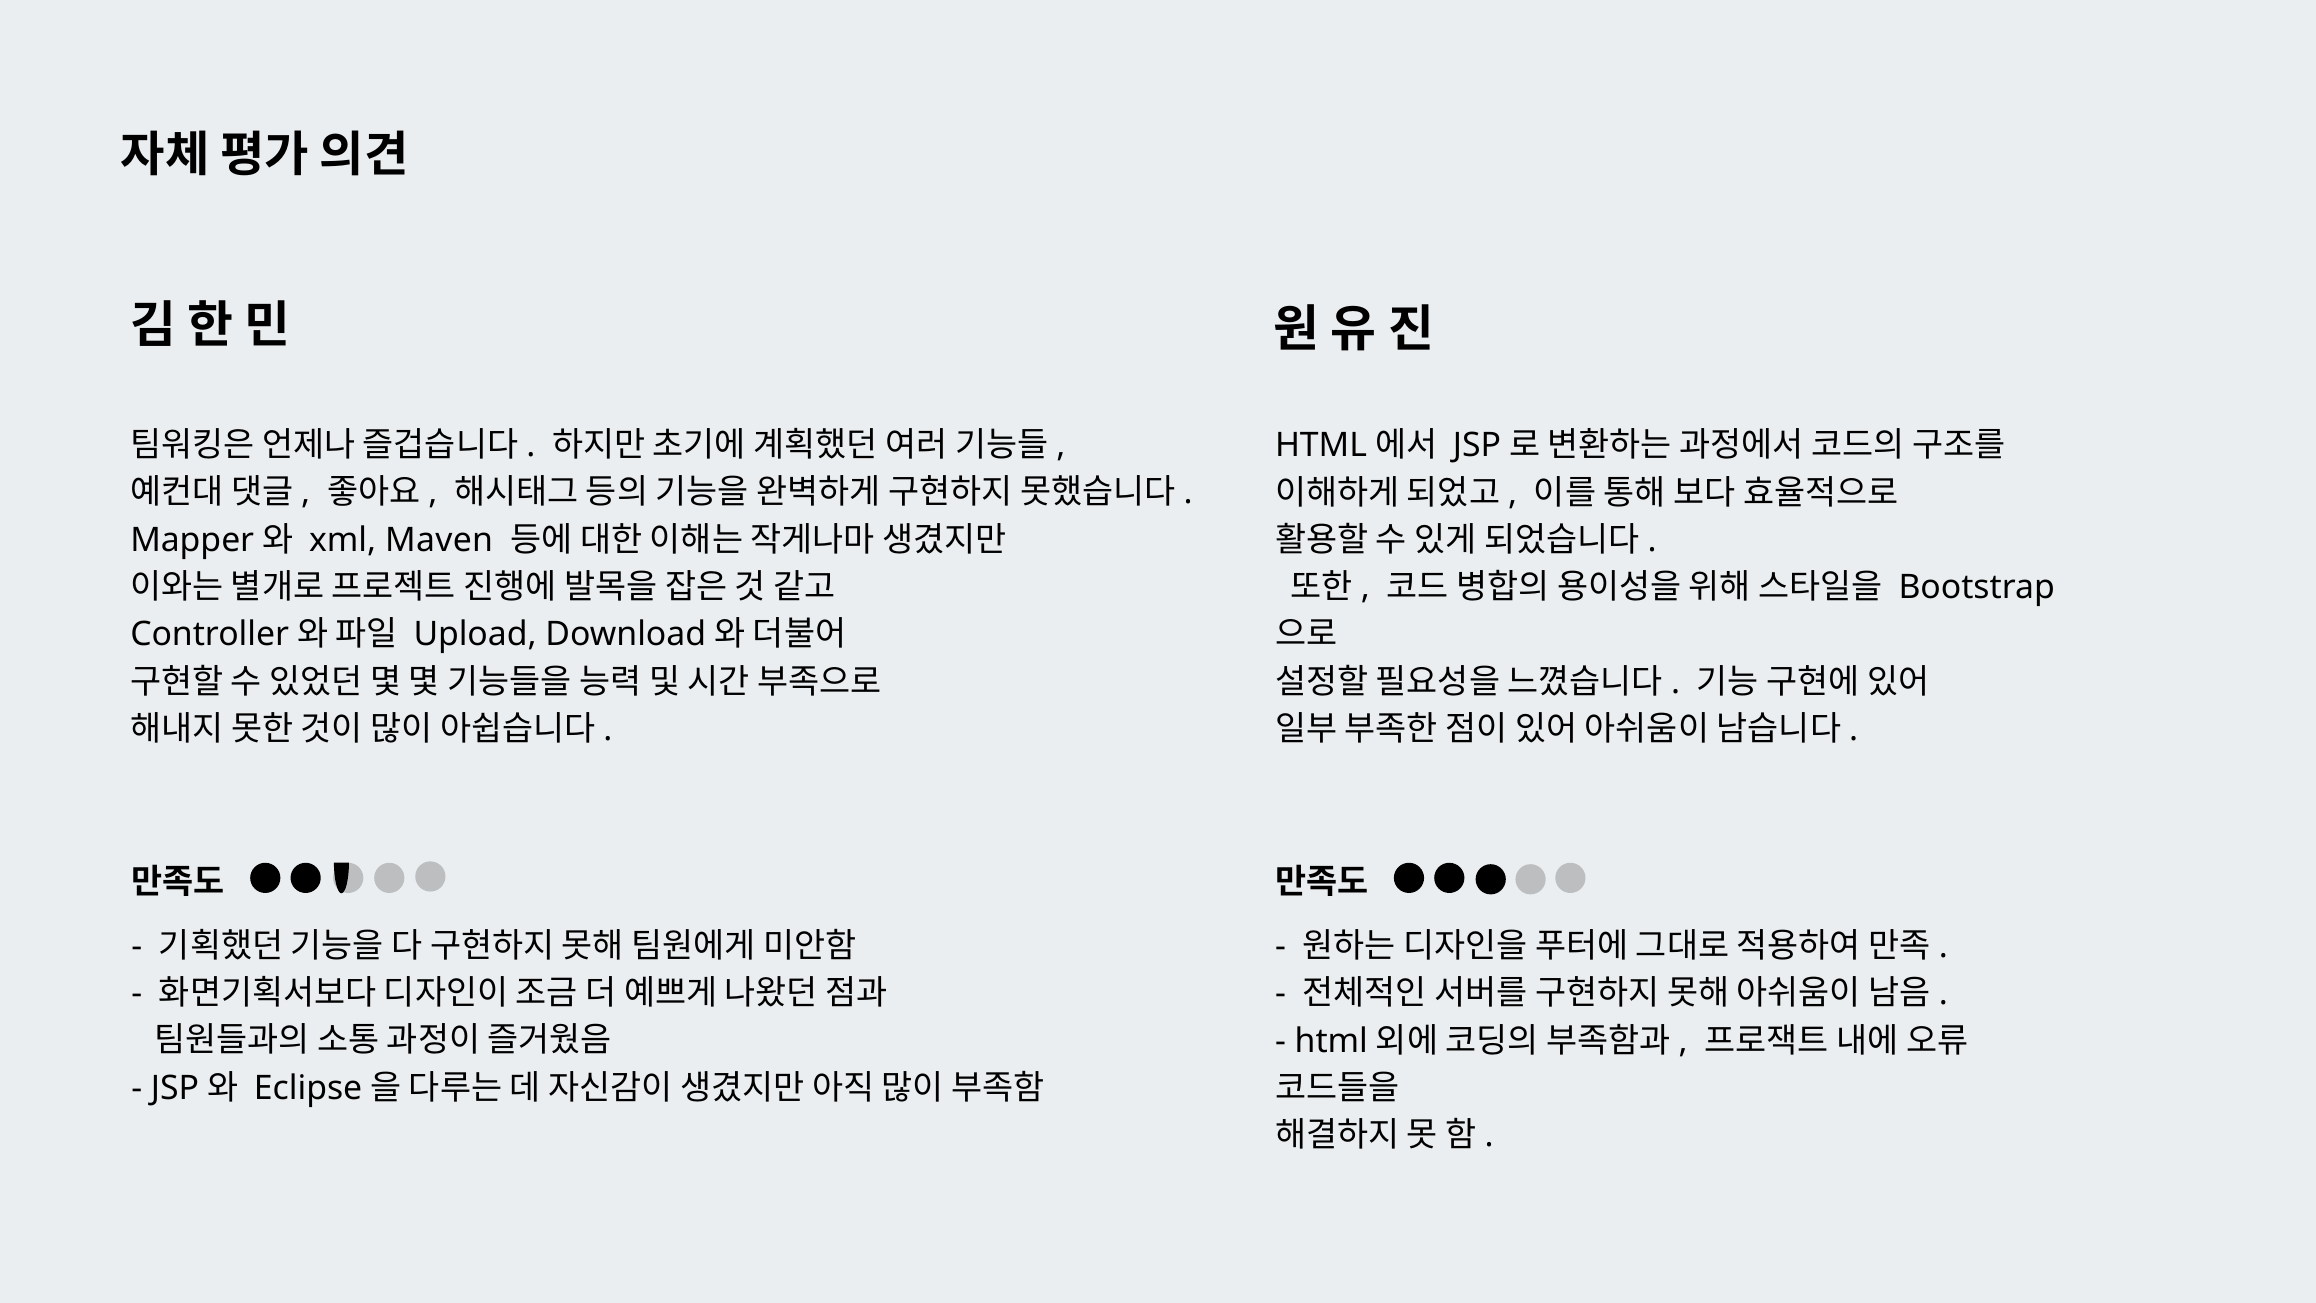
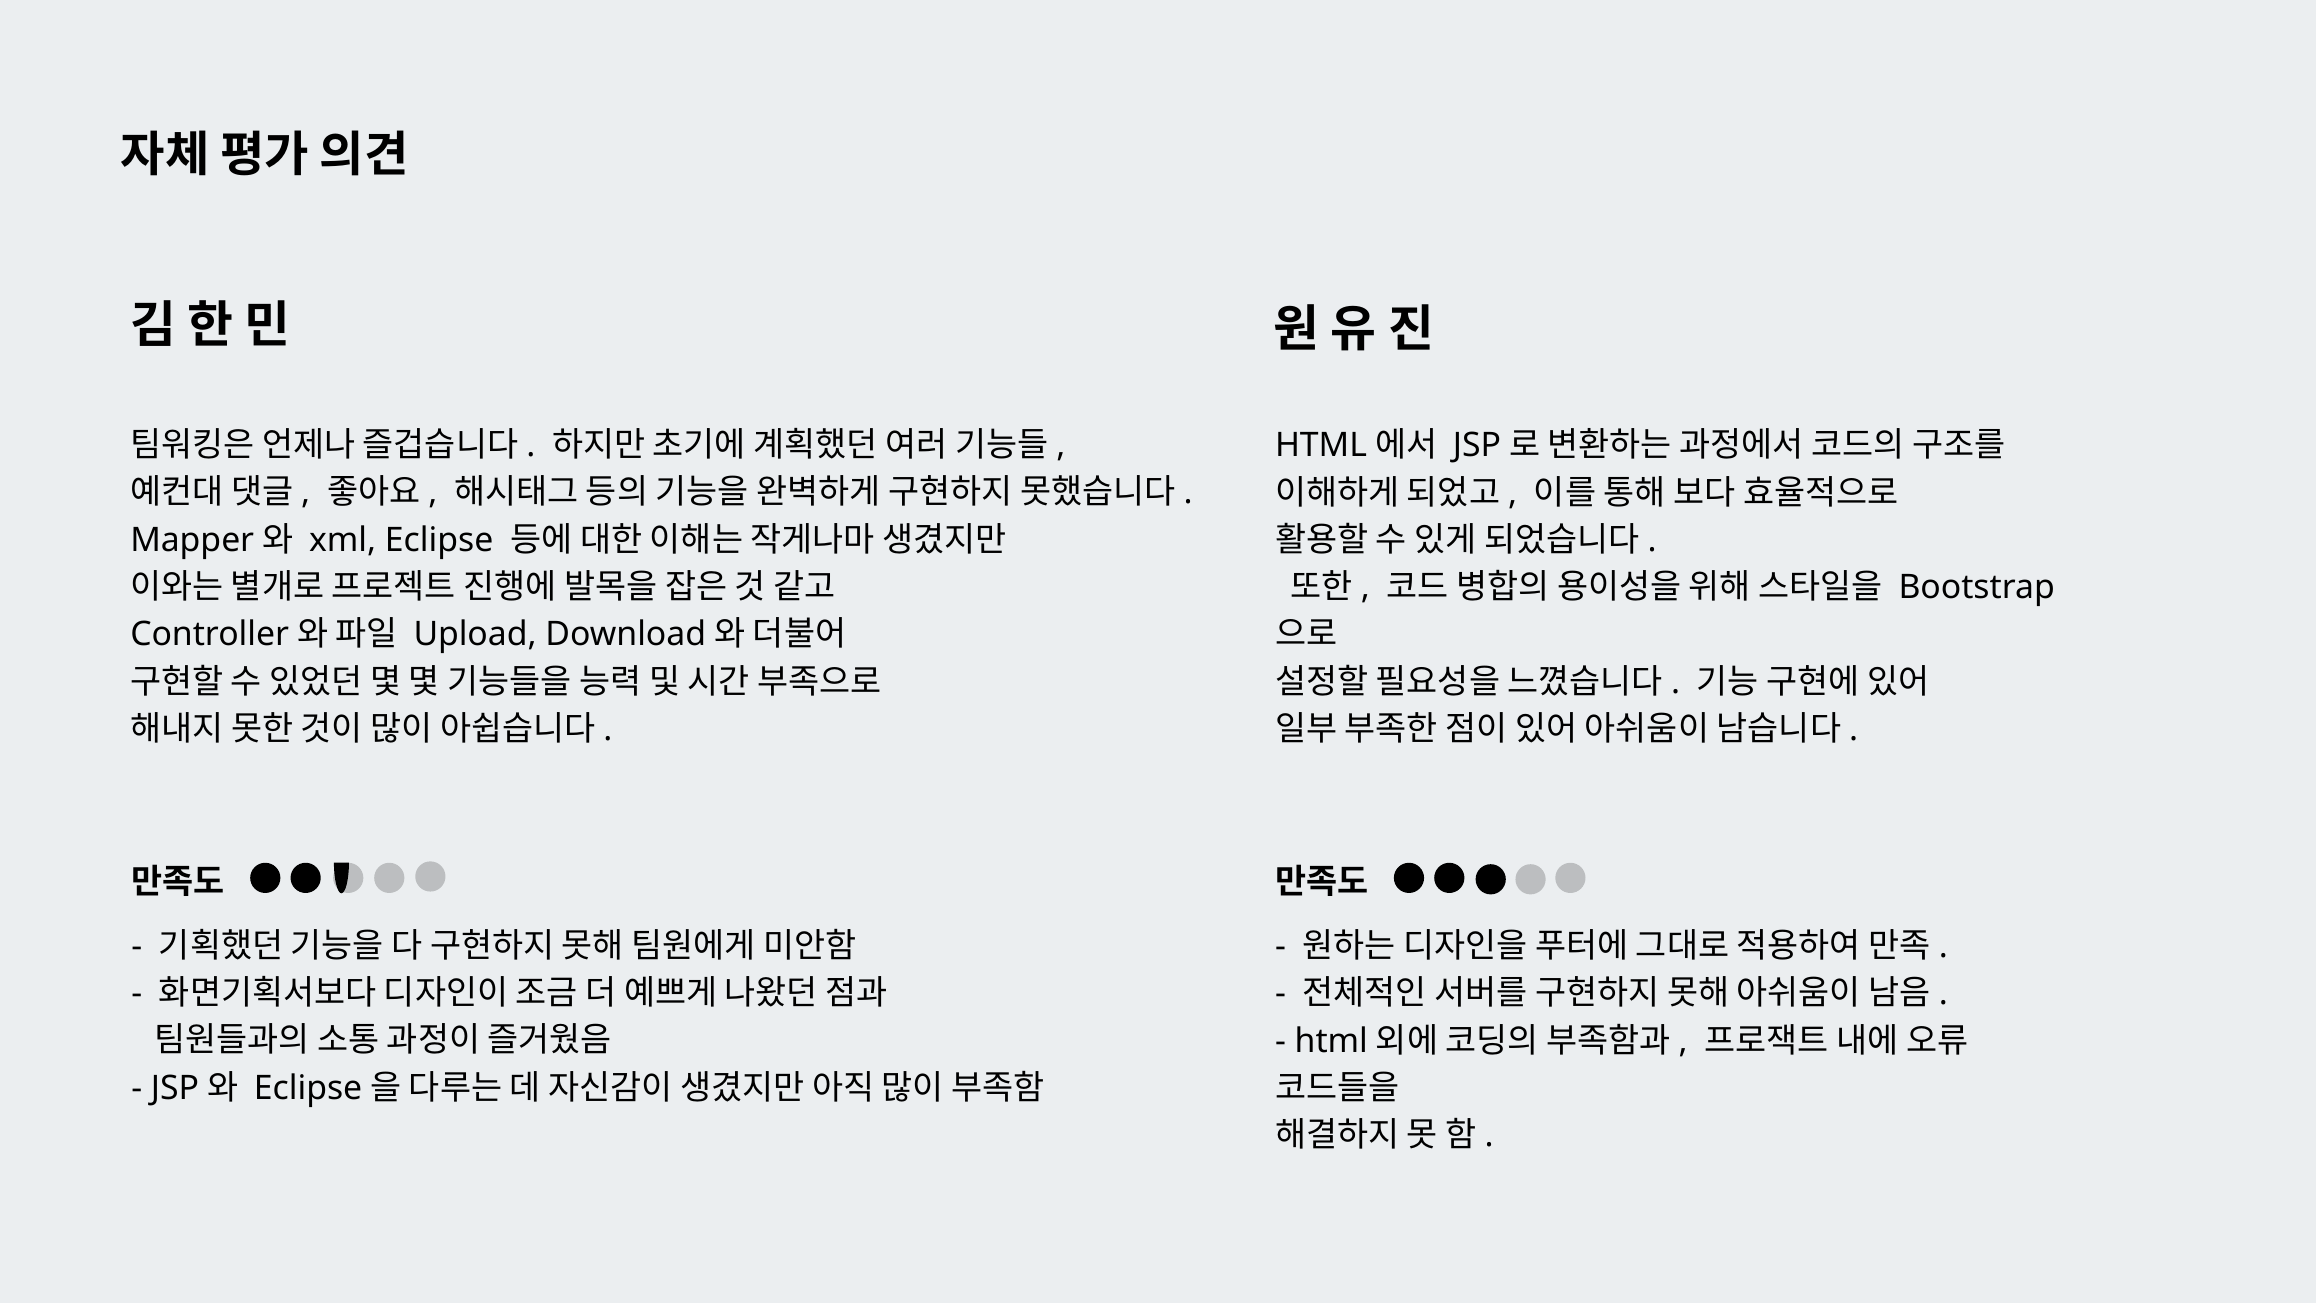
xml Maven: Maven -> Eclipse (439, 540)
